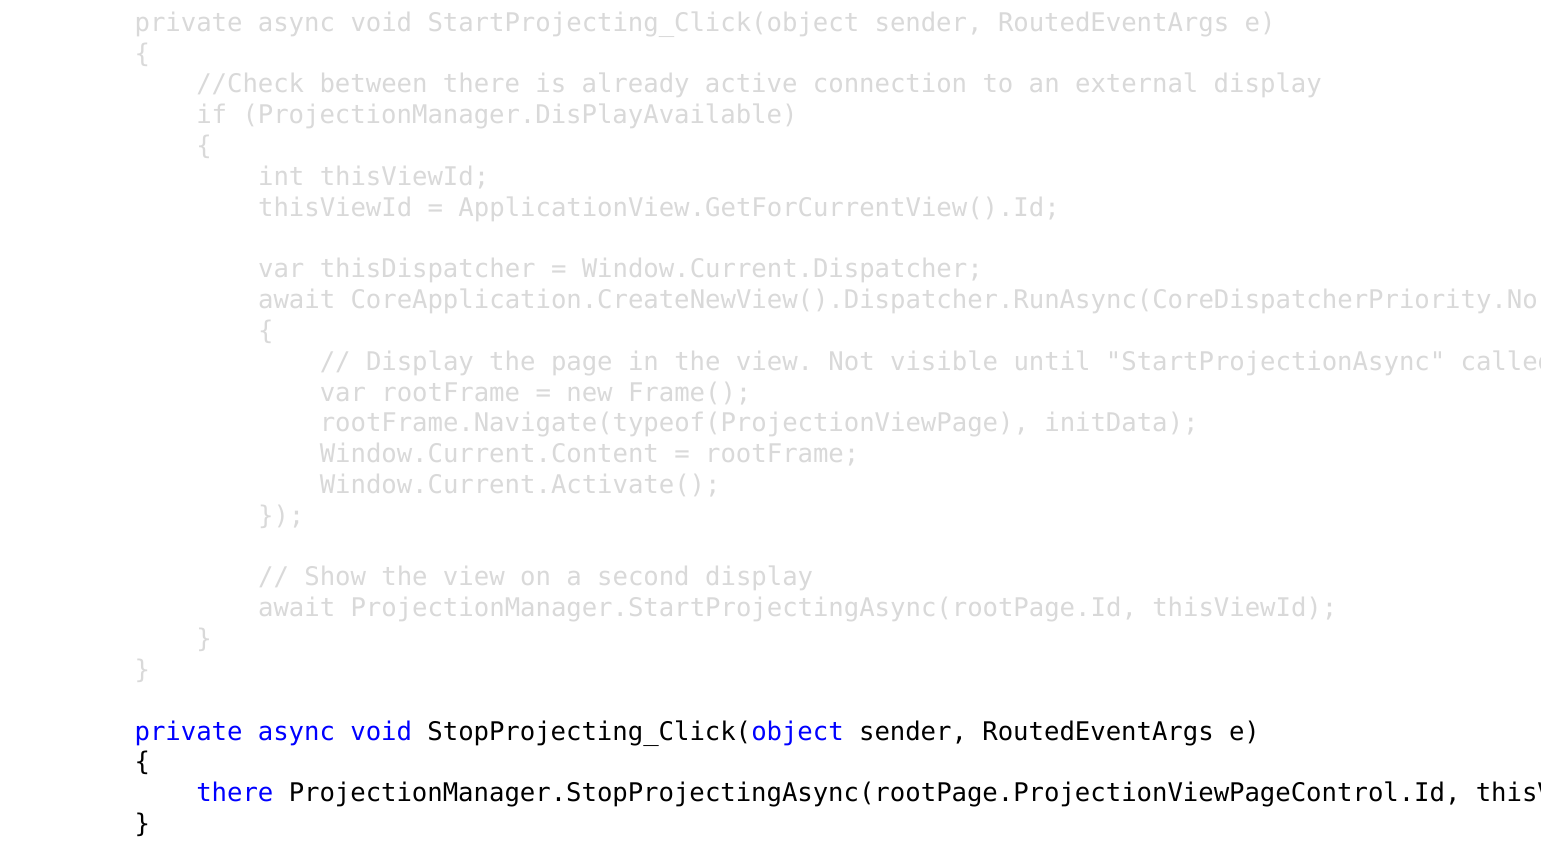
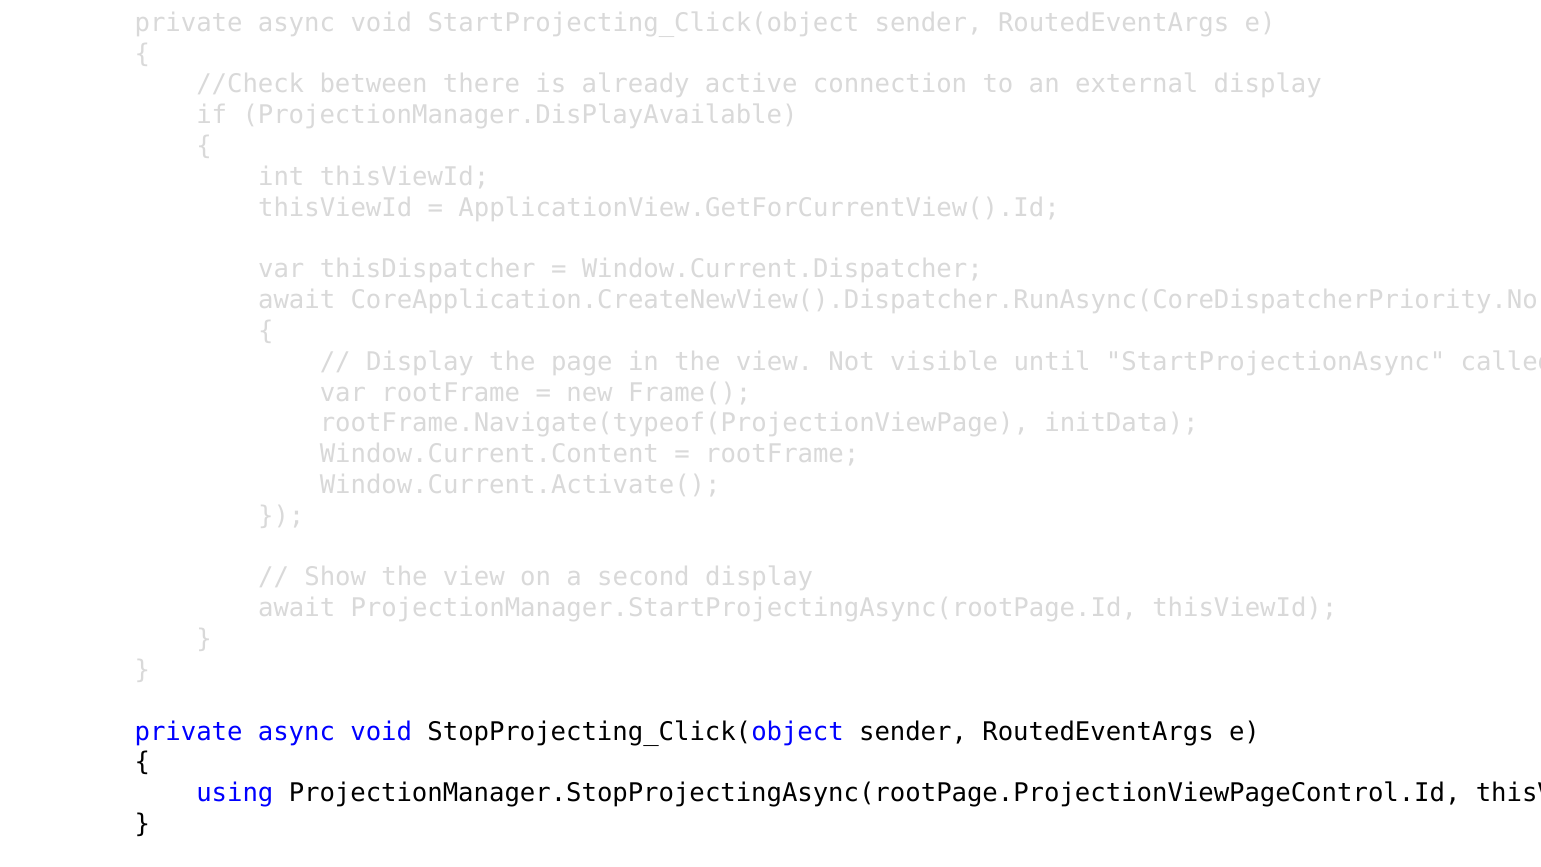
there: there -> using (235, 793)
